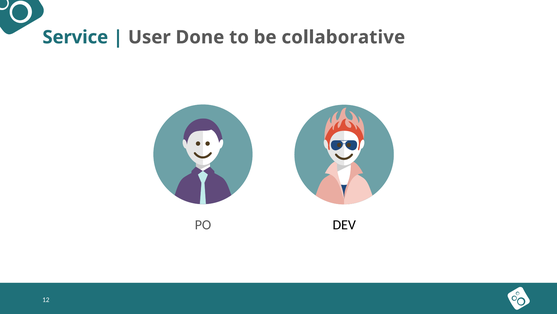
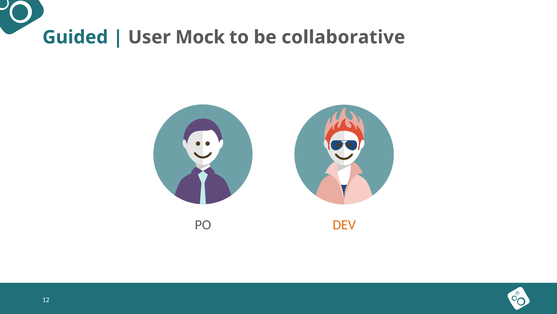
Service: Service -> Guided (75, 37)
Done: Done -> Mock (200, 37)
DEV colour: black -> orange (344, 224)
